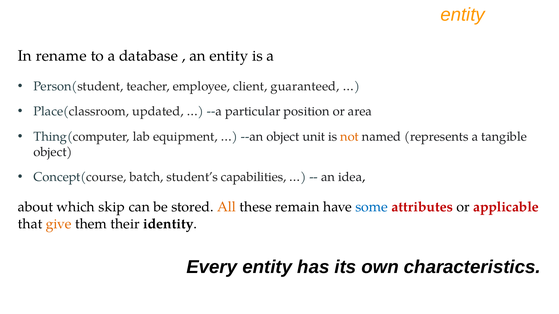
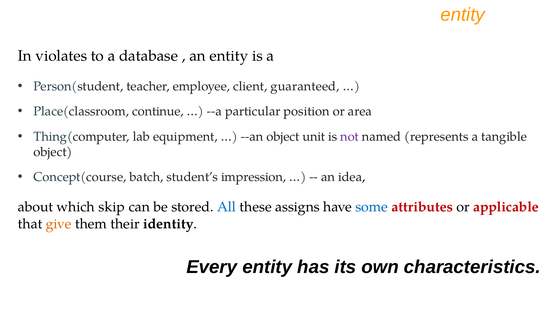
rename: rename -> violates (61, 56)
updated: updated -> continue (158, 112)
not colour: orange -> purple (350, 137)
capabilities: capabilities -> impression (254, 177)
All colour: orange -> blue (227, 207)
remain: remain -> assigns (298, 207)
